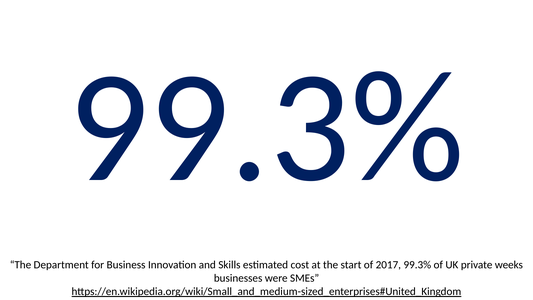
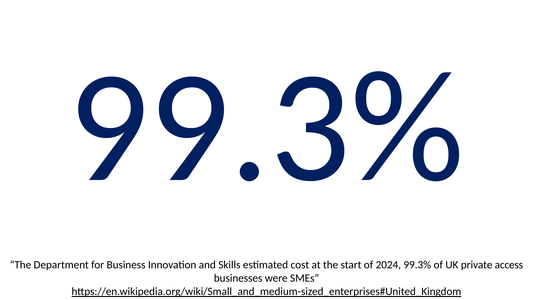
2017: 2017 -> 2024 (388, 265)
weeks: weeks -> access (509, 265)
